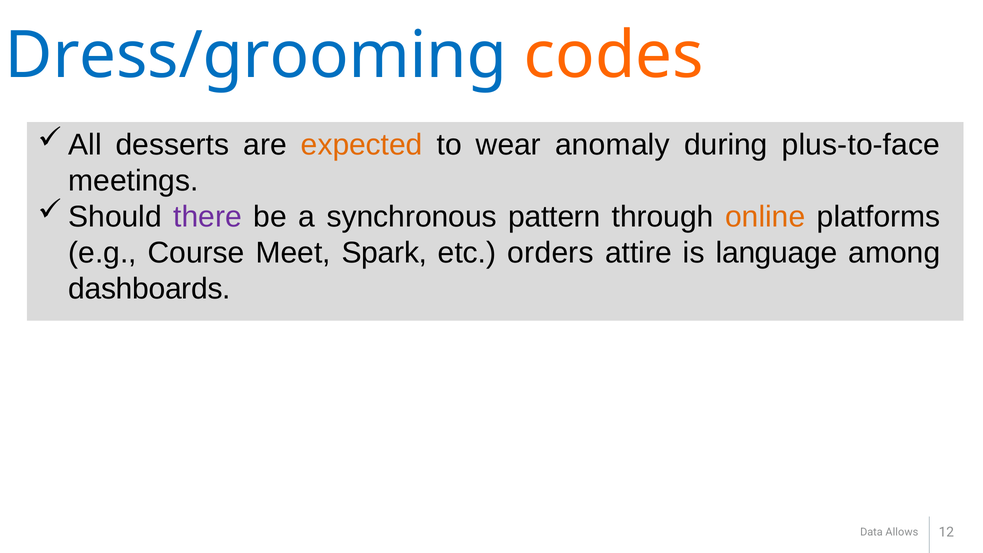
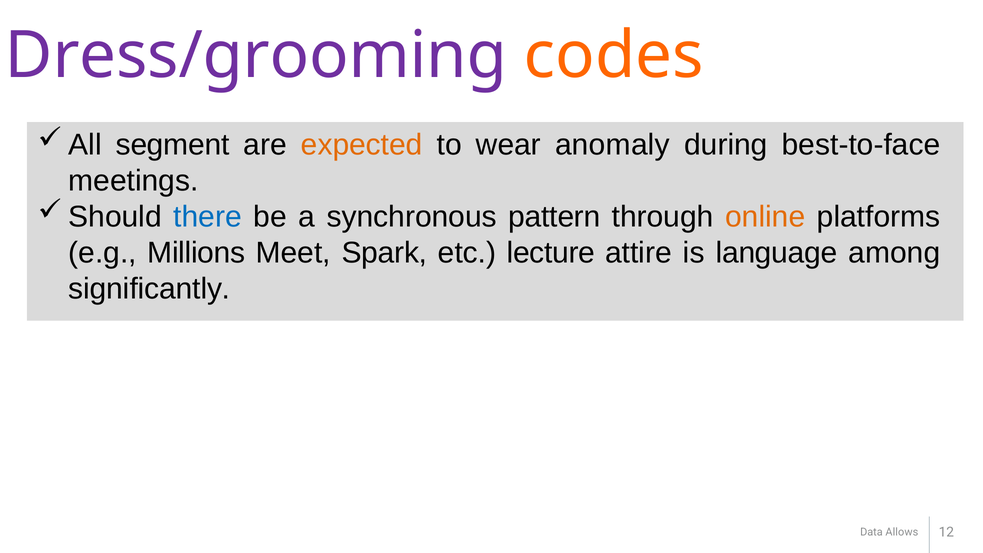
Dress/grooming colour: blue -> purple (256, 55)
desserts: desserts -> segment (173, 145)
plus-to-face: plus-to-face -> best-to-face (861, 145)
there colour: purple -> blue (208, 217)
Course: Course -> Millions (196, 253)
orders: orders -> lecture (551, 253)
dashboards: dashboards -> significantly (149, 289)
